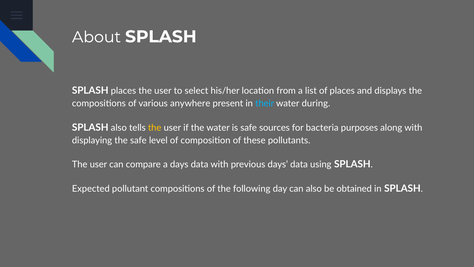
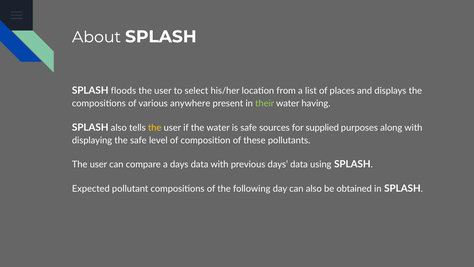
SPLASH places: places -> floods (123, 91)
their colour: light blue -> light green (265, 103)
during: during -> having (316, 103)
bacteria: bacteria -> supplied (322, 127)
